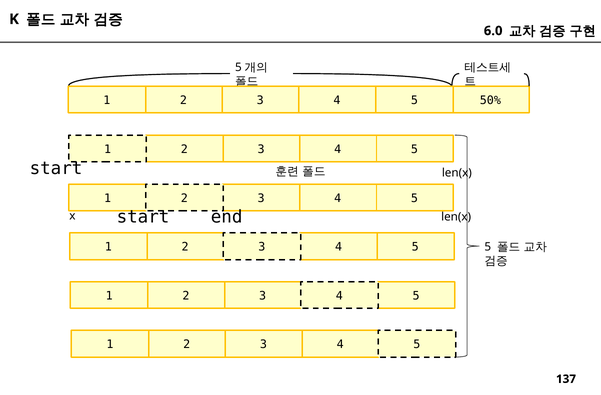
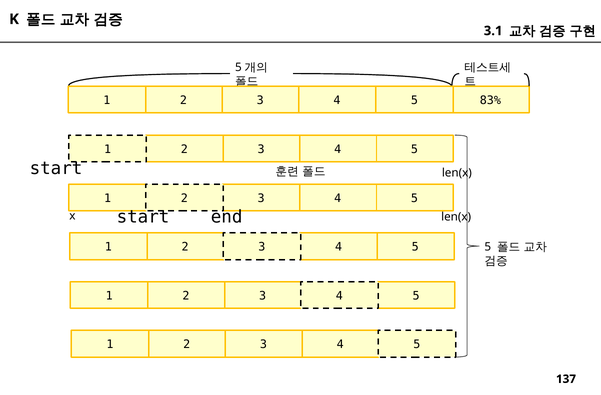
6.0: 6.0 -> 3.1 (493, 31)
50%: 50% -> 83% (490, 100)
